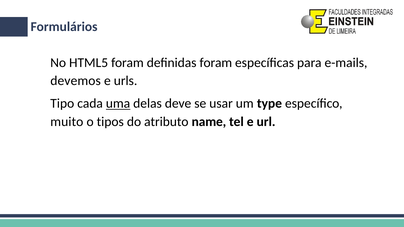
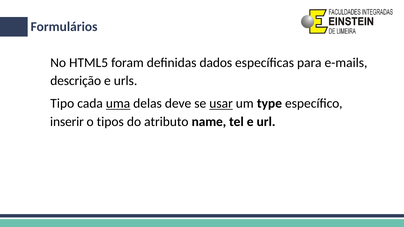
definidas foram: foram -> dados (216, 63)
devemos: devemos -> descrição (76, 81)
usar underline: none -> present (221, 104)
muito: muito -> inserir (67, 122)
